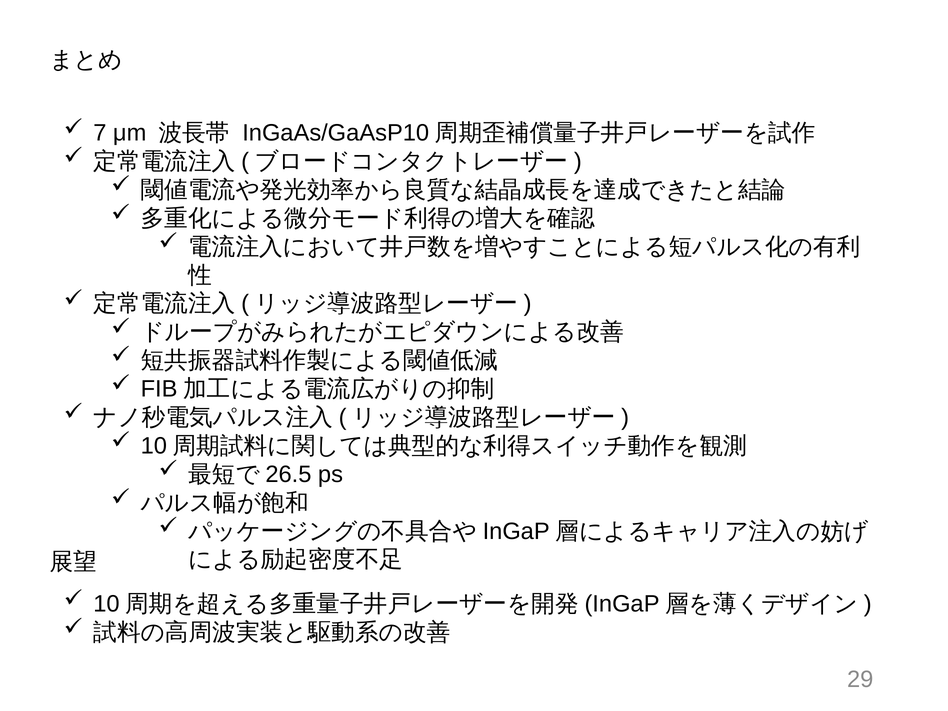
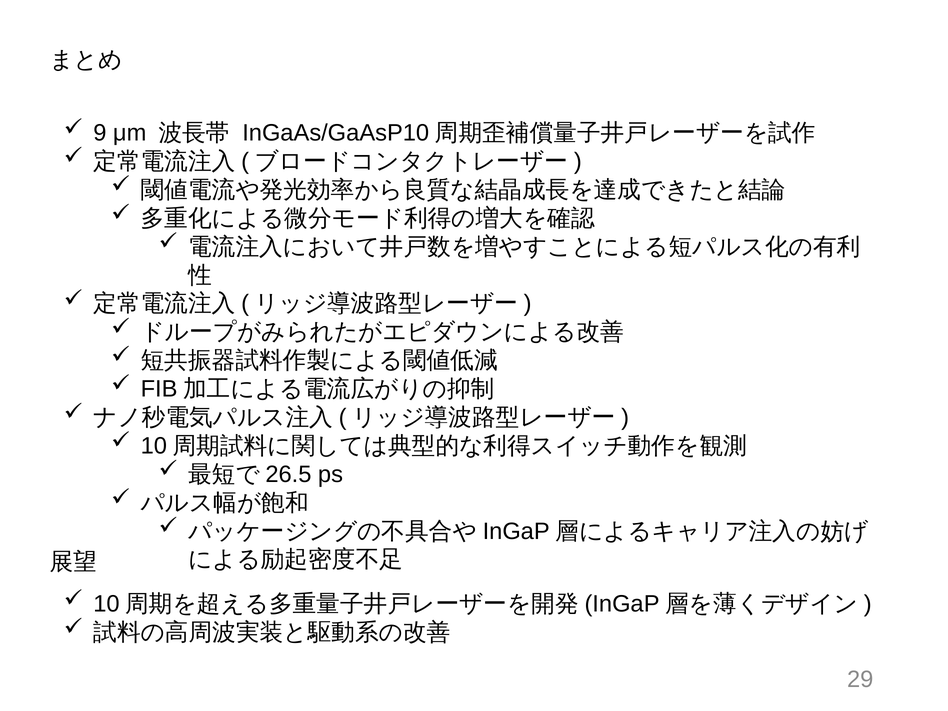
7: 7 -> 9 (100, 133)
